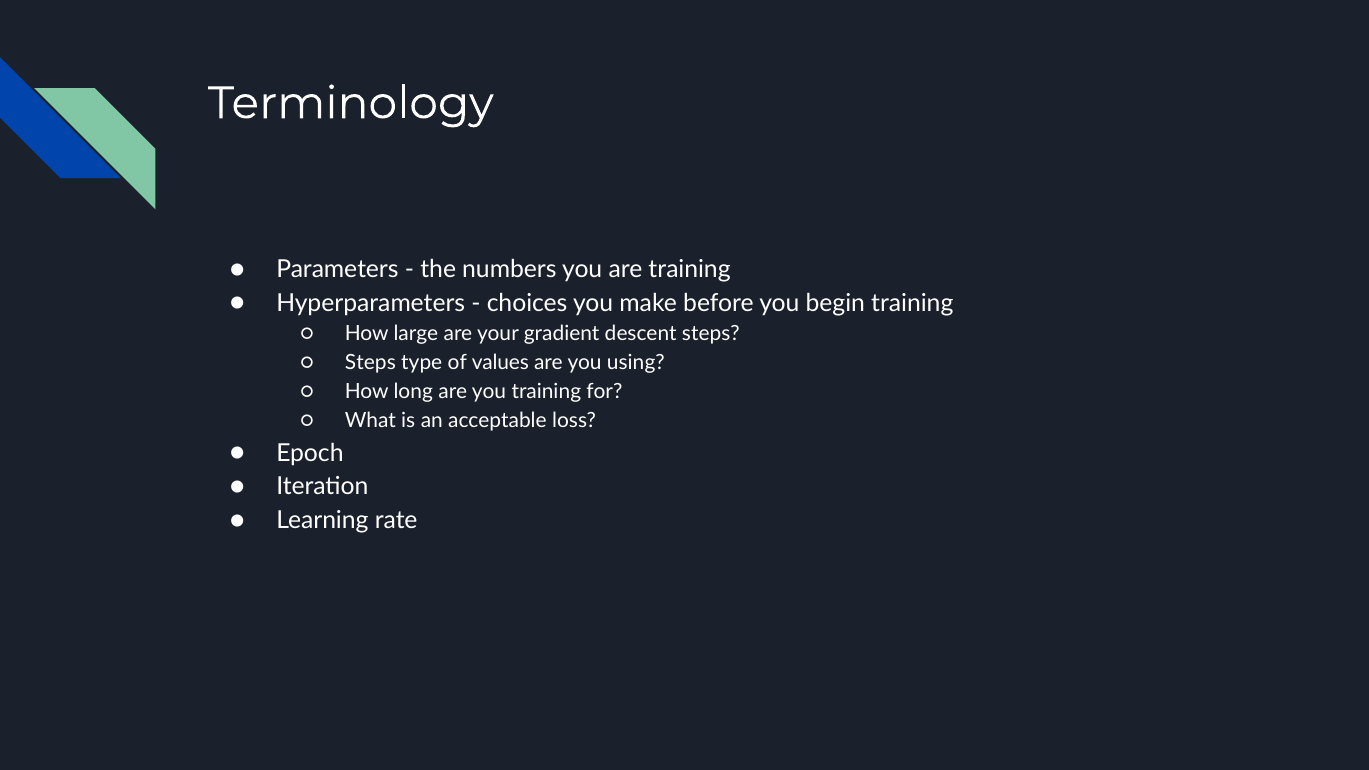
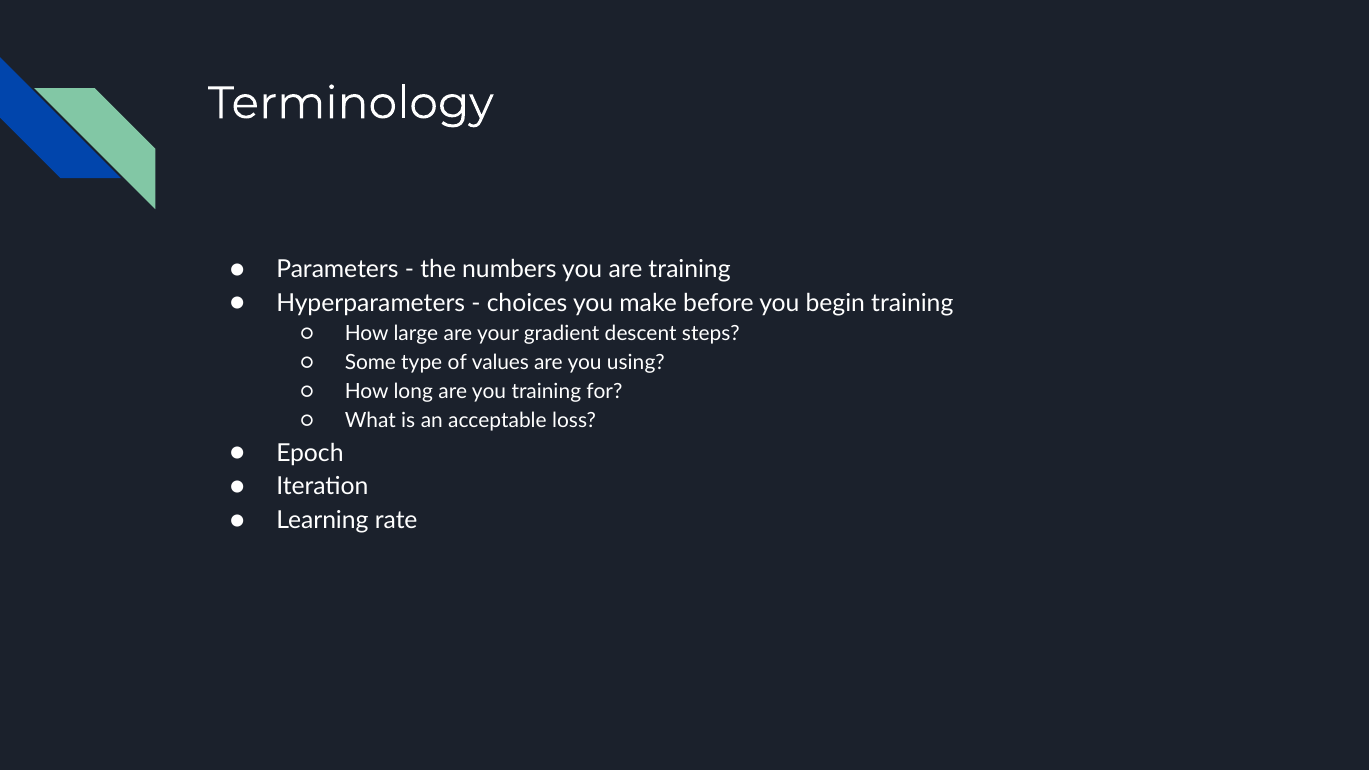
Steps: Steps -> Some (370, 363)
